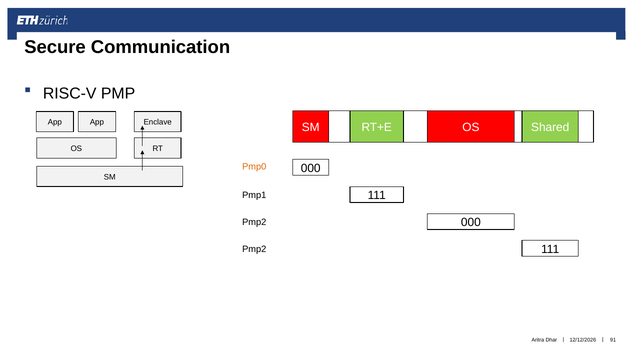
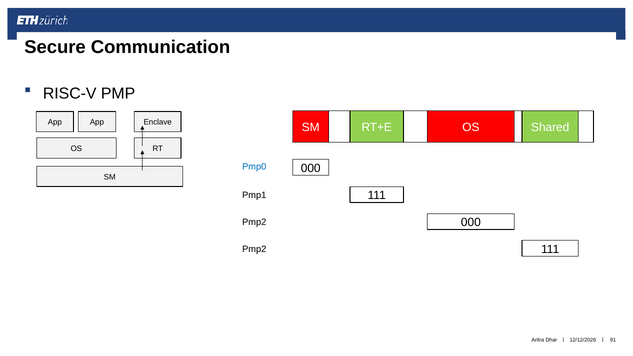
Pmp0 colour: orange -> blue (254, 167)
